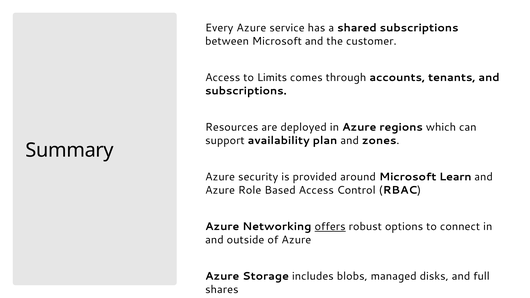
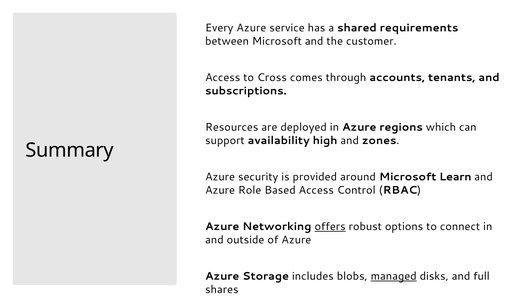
shared subscriptions: subscriptions -> requirements (419, 28)
Limits: Limits -> Cross (272, 78)
plan: plan -> high (325, 141)
managed underline: none -> present (394, 276)
